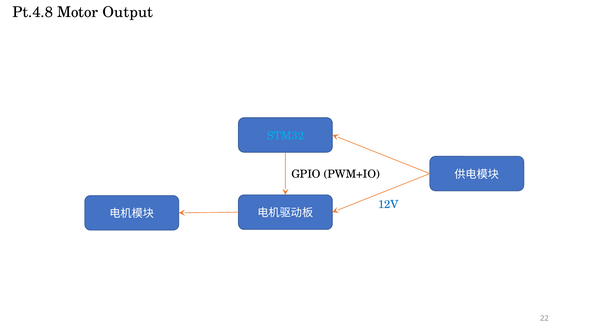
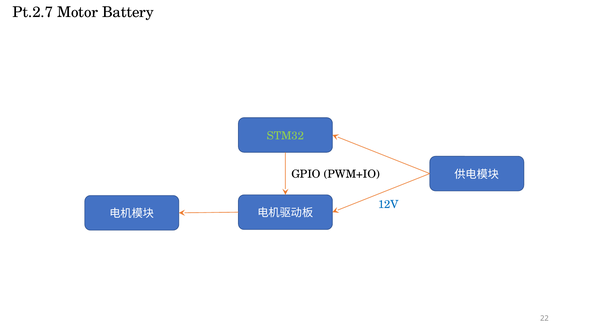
Pt.4.8: Pt.4.8 -> Pt.2.7 (33, 12)
Output: Output -> Battery (128, 12)
STM32 colour: light blue -> light green (285, 136)
